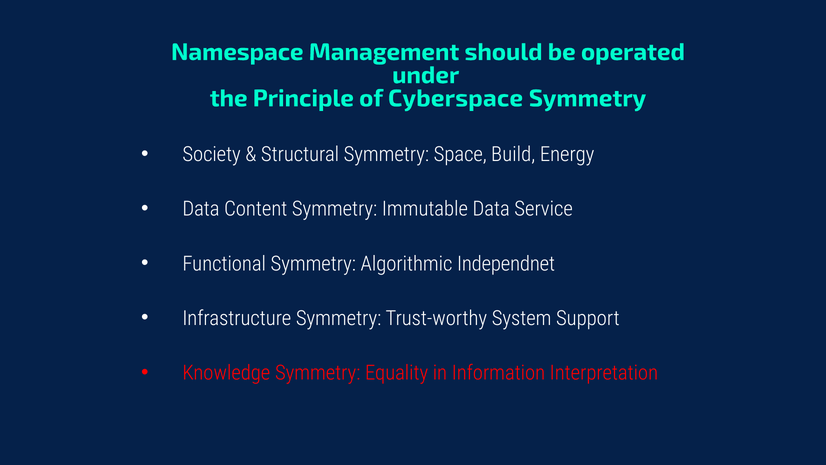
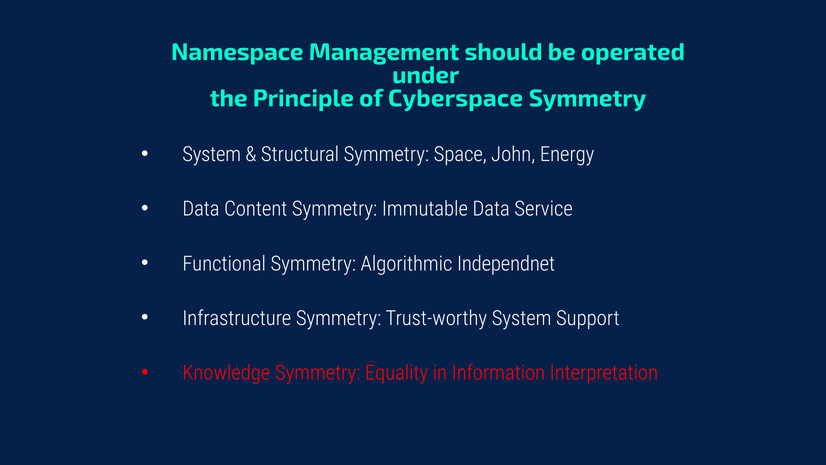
Society: Society -> System (212, 155)
Build: Build -> John (513, 155)
